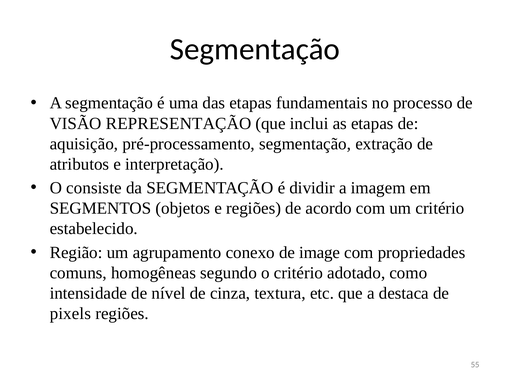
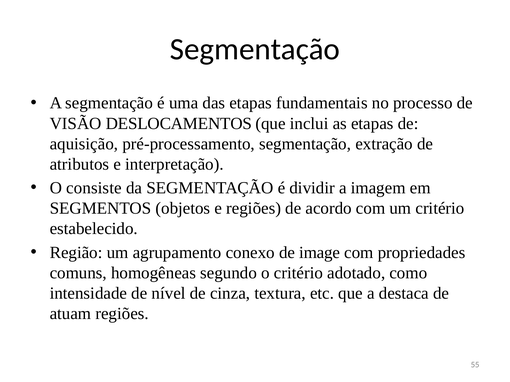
REPRESENTAÇÃO: REPRESENTAÇÃO -> DESLOCAMENTOS (179, 124)
pixels: pixels -> atuam (70, 314)
